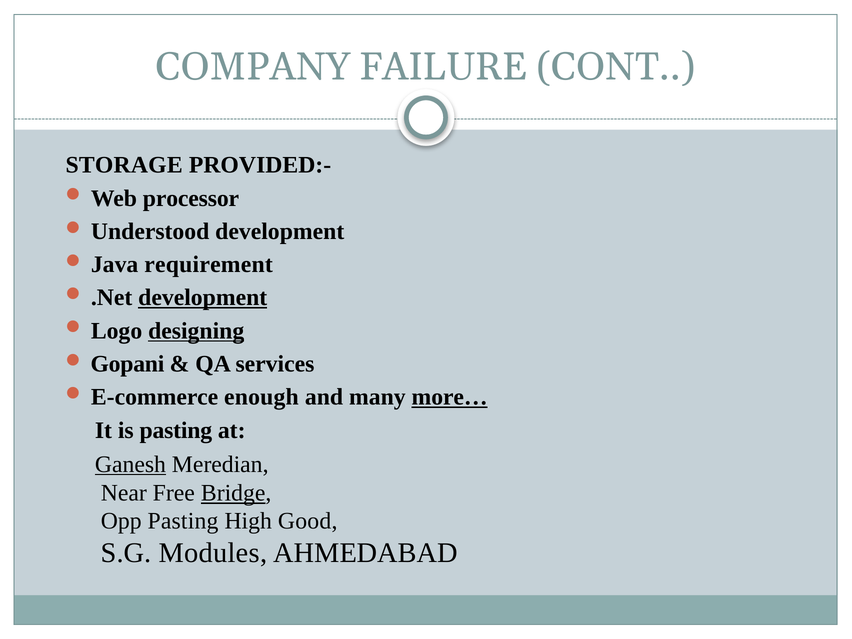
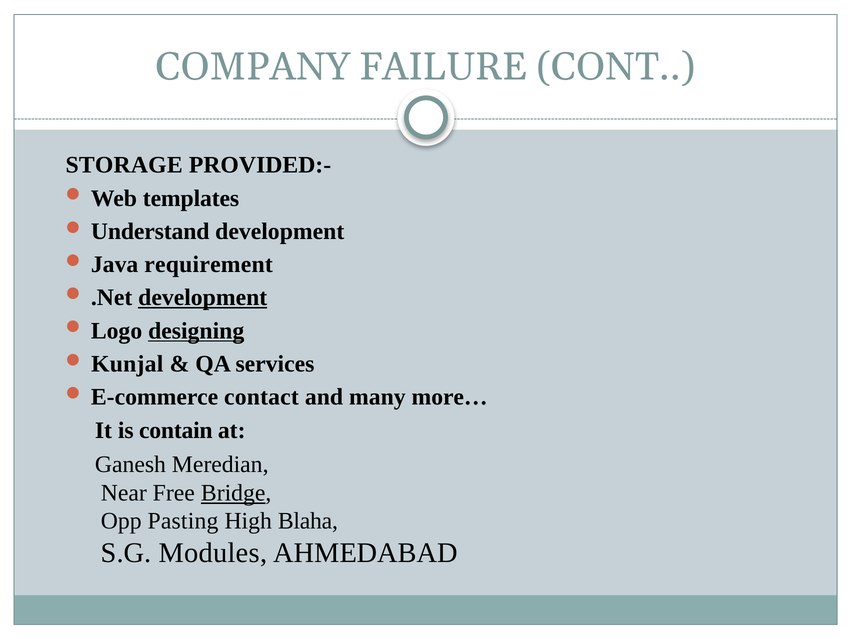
processor: processor -> templates (191, 198)
Understood: Understood -> Understand (150, 231)
Gopani: Gopani -> Kunjal (127, 364)
enough: enough -> contact (261, 397)
more… underline: present -> none (450, 397)
is pasting: pasting -> contain (176, 430)
Ganesh underline: present -> none (130, 464)
Good: Good -> Blaha (308, 521)
